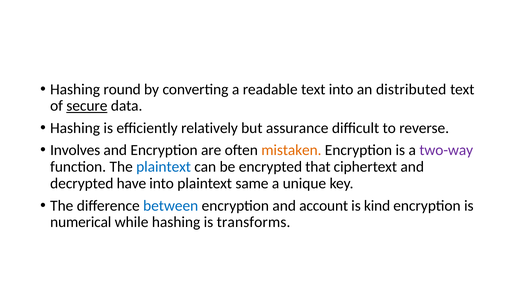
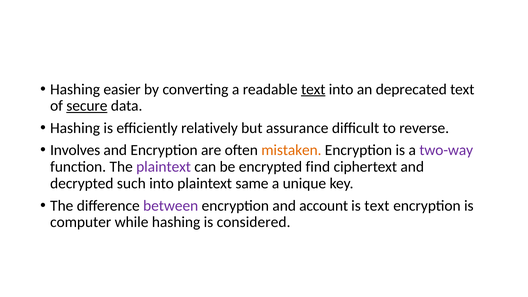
round: round -> easier (122, 89)
text underline: none -> present (313, 89)
distributed: distributed -> deprecated (411, 89)
plaintext colour: blue -> purple (164, 167)
that: that -> find (318, 167)
have: have -> such (131, 183)
between colour: blue -> purple (171, 206)
is kind: kind -> text (377, 206)
numerical: numerical -> computer (81, 222)
transforms: transforms -> considered (254, 222)
